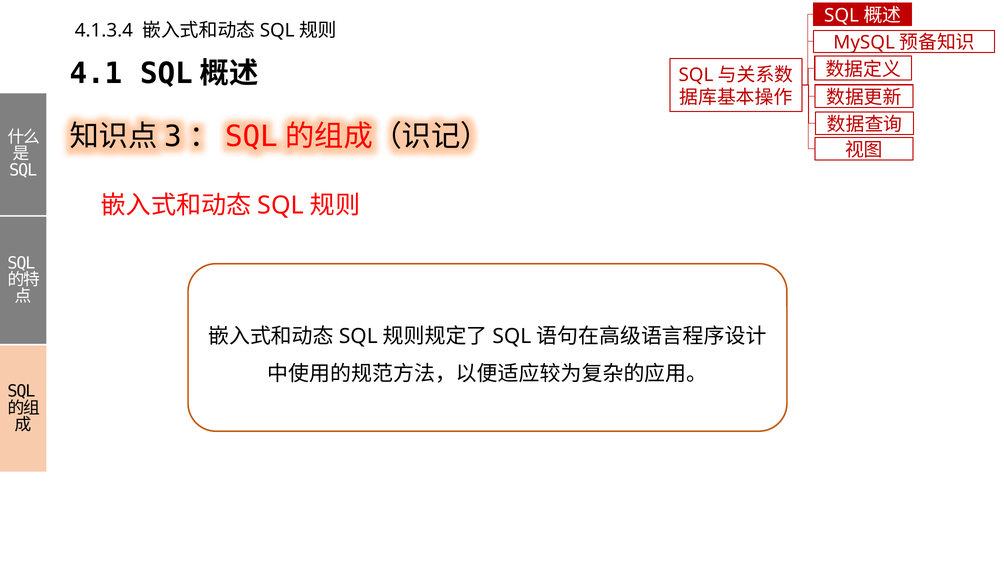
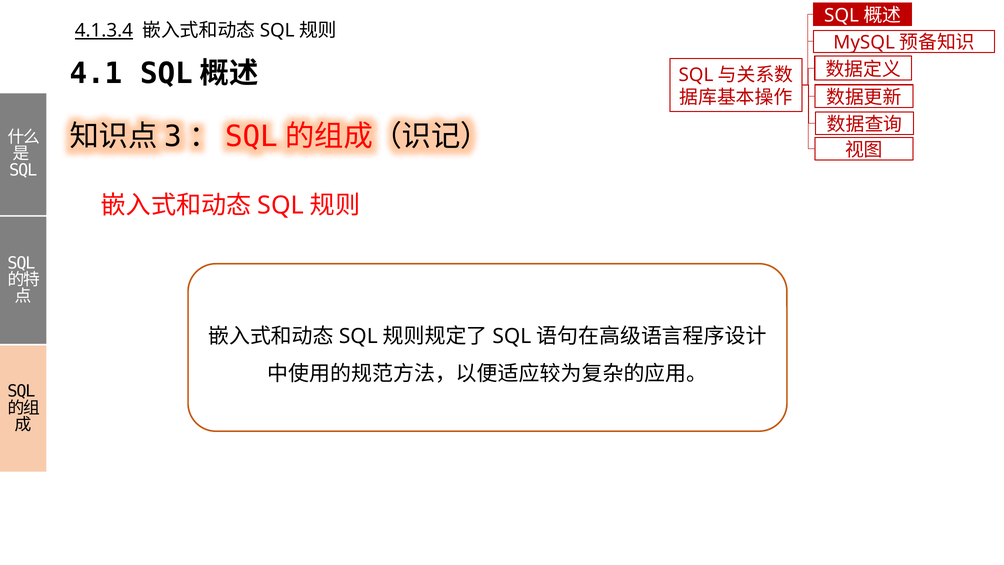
4.1.3.4 underline: none -> present (104, 31)
